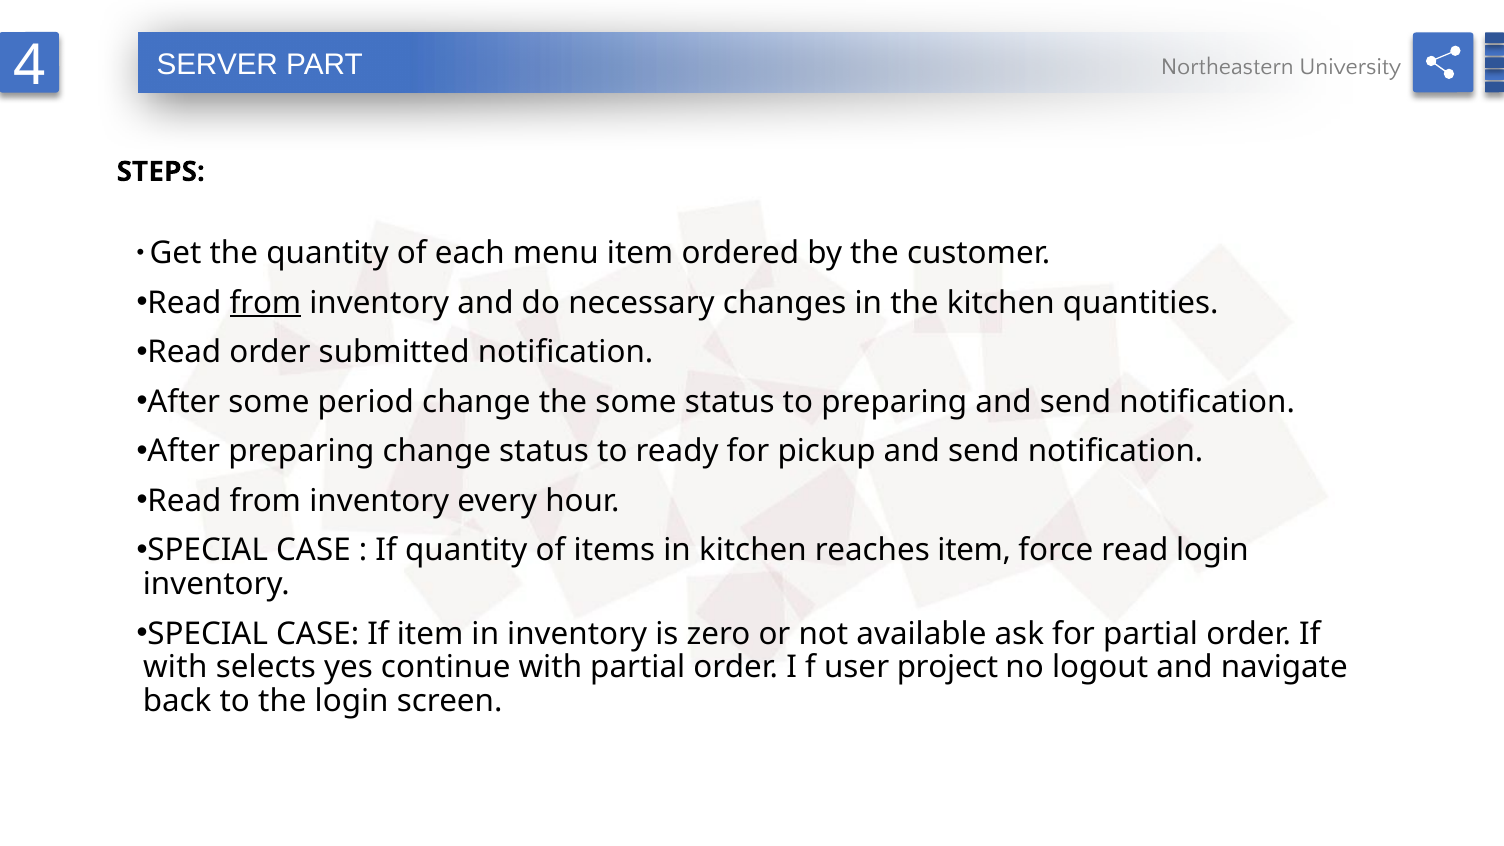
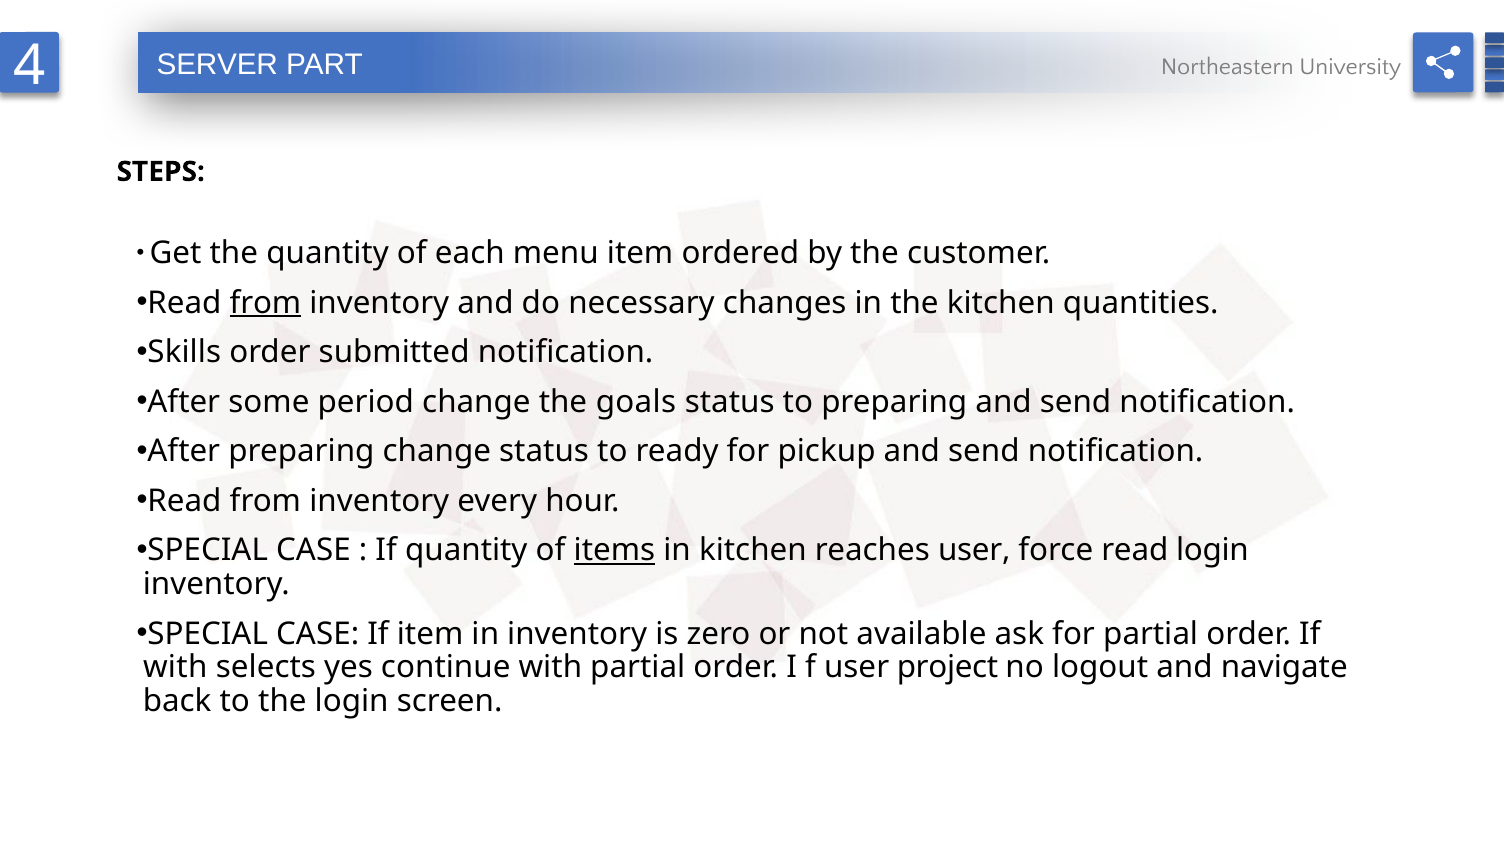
Read: Read -> Skills (184, 352)
the some: some -> goals (636, 402)
items underline: none -> present (614, 550)
reaches item: item -> user (974, 550)
